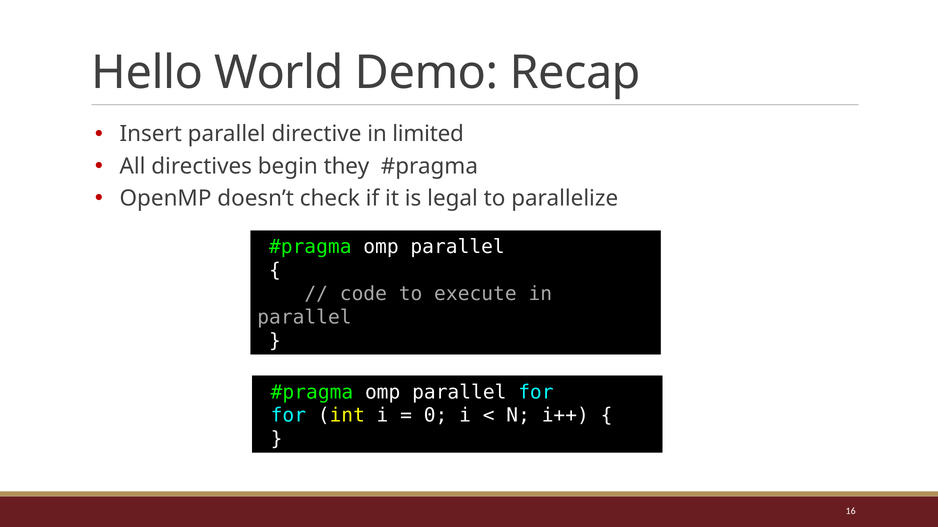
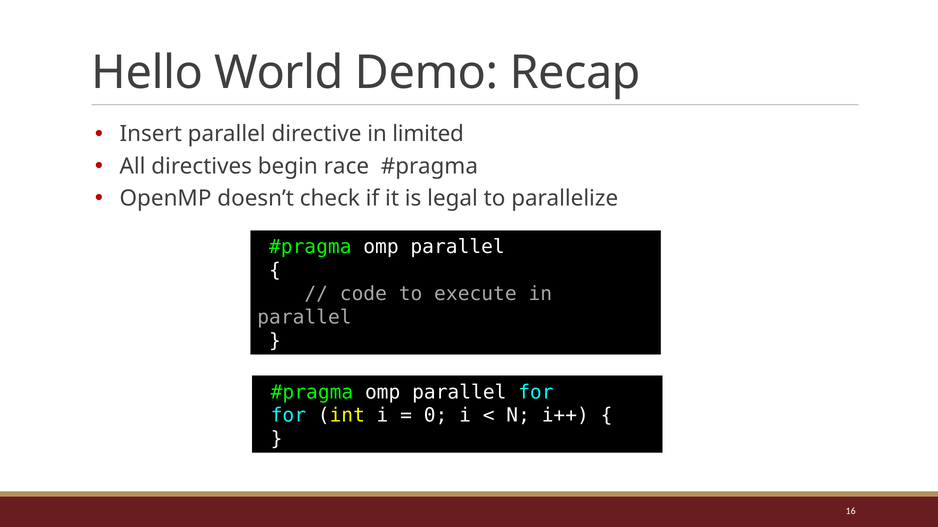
they: they -> race (346, 166)
